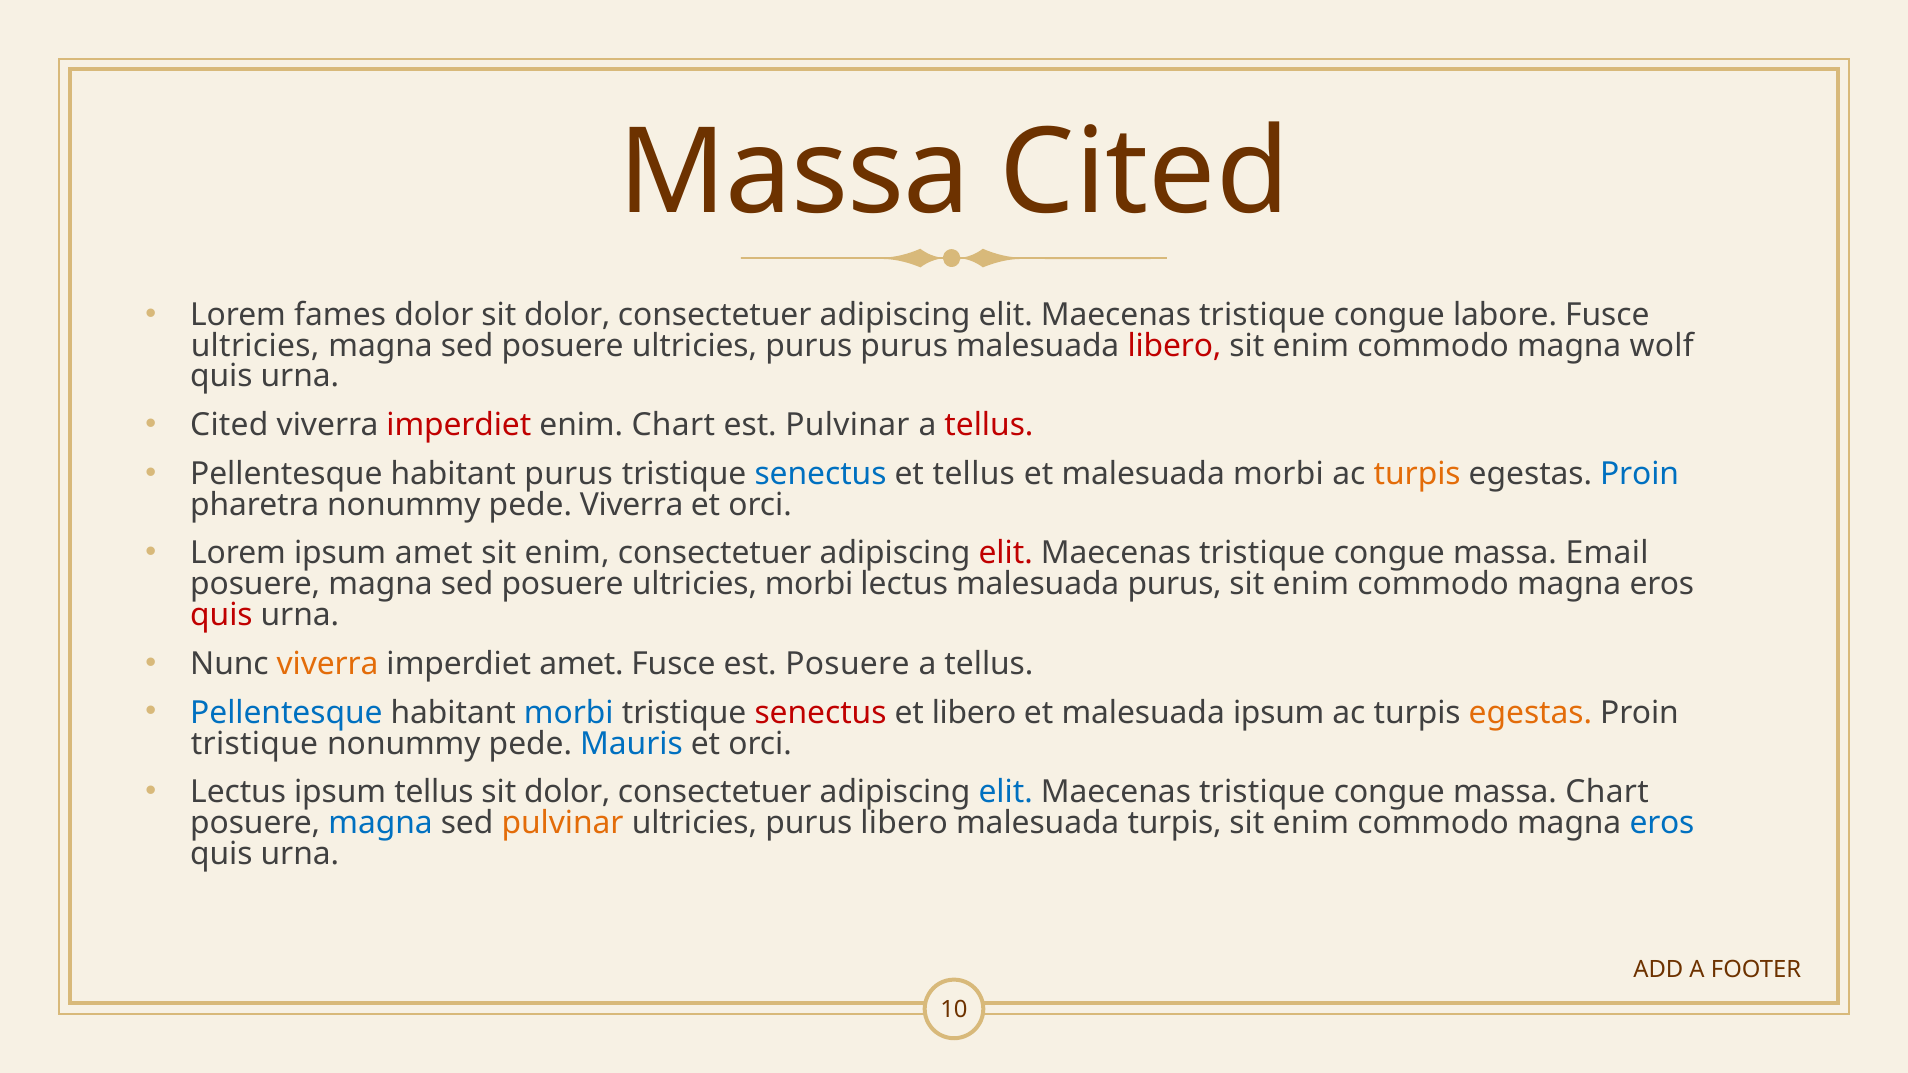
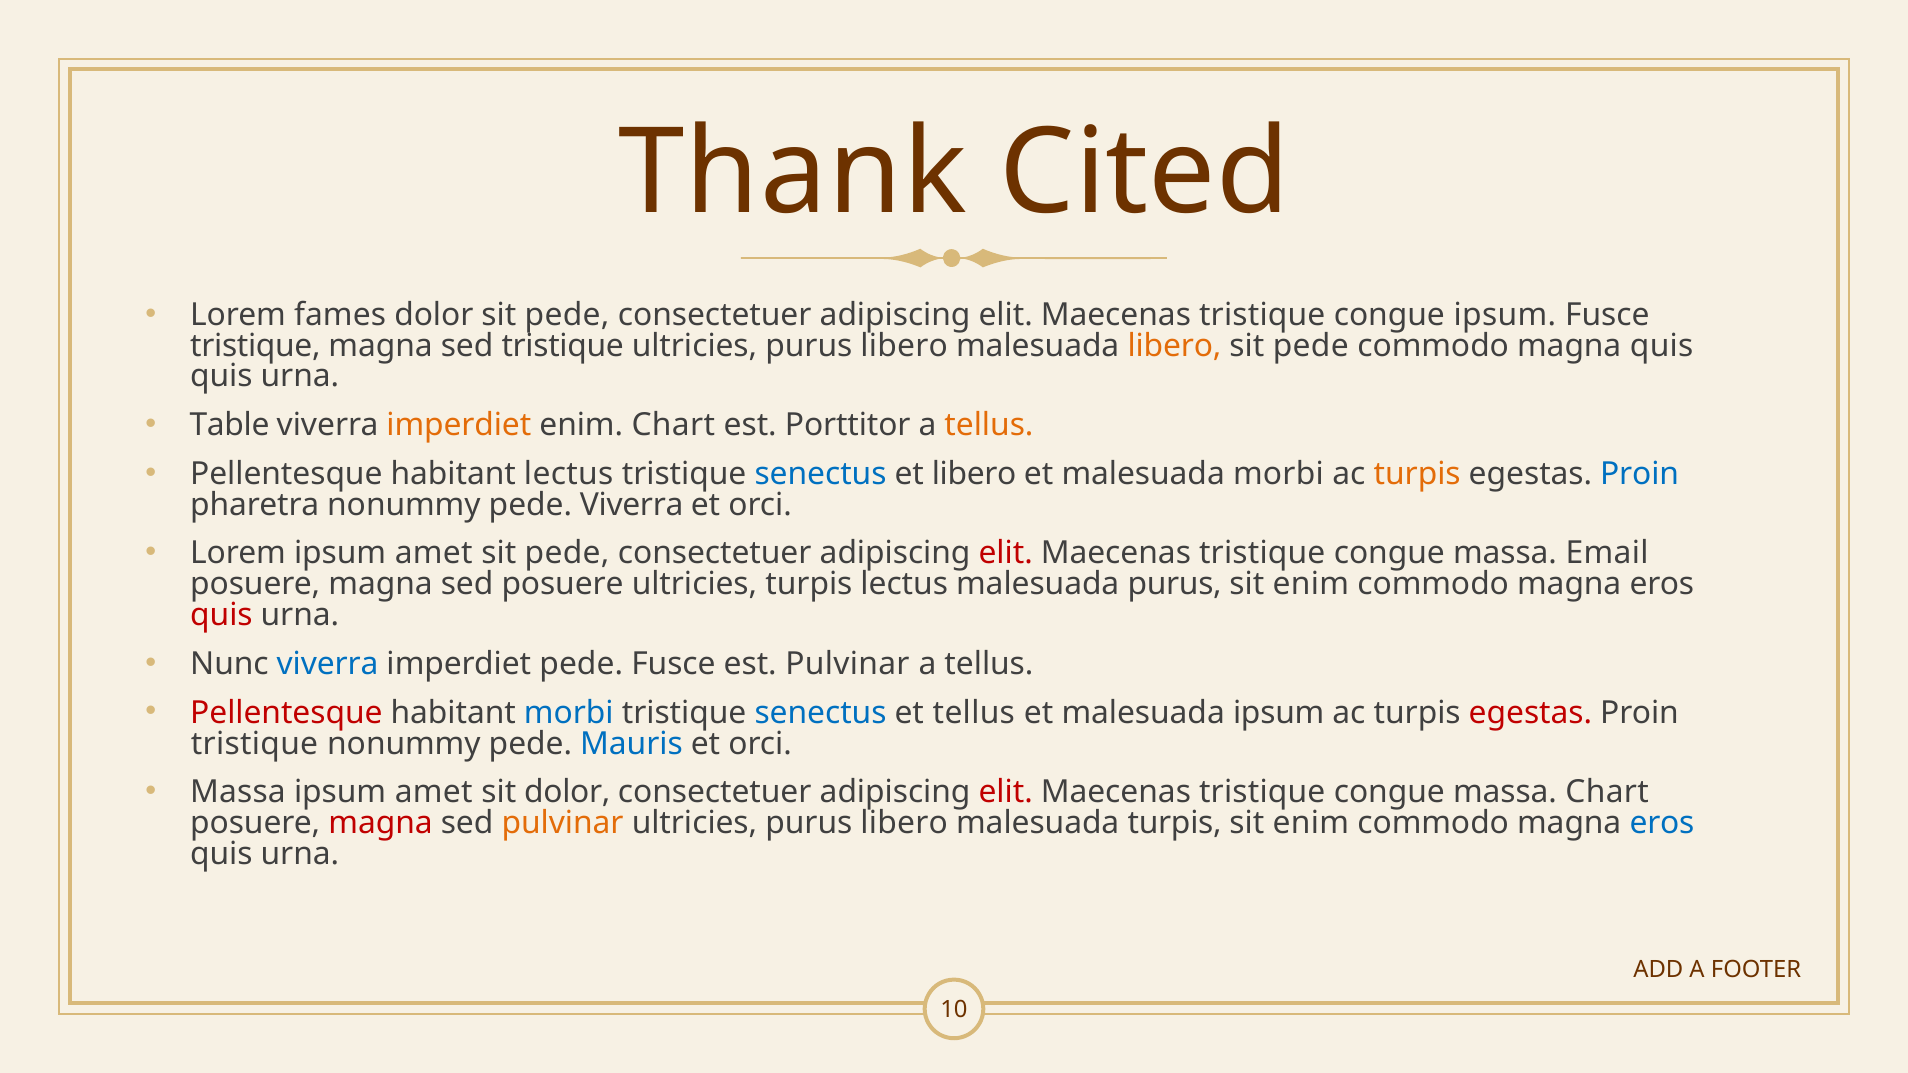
Massa: Massa -> Thank (793, 173)
dolor sit dolor: dolor -> pede (567, 315)
congue labore: labore -> ipsum (1505, 315)
ultricies: ultricies -> tristique (255, 346)
posuere: posuere -> tristique (563, 346)
purus: purus -> libero (904, 346)
libero colour: red -> orange (1175, 346)
enim: enim -> pede (1311, 346)
magna wolf: wolf -> quis (1662, 346)
Cited: Cited -> Table (230, 425)
imperdiet colour: red -> orange (459, 425)
est Pulvinar: Pulvinar -> Porttitor (848, 425)
tellus colour: red -> orange (989, 425)
habitant purus: purus -> lectus (569, 474)
et tellus: tellus -> libero (974, 474)
enim: enim -> pede (567, 554)
ultricies morbi: morbi -> turpis (809, 585)
viverra colour: orange -> blue (328, 664)
imperdiet amet: amet -> pede (581, 664)
est Posuere: Posuere -> Pulvinar (848, 664)
Pellentesque colour: blue -> red (286, 713)
senectus colour: red -> blue (821, 713)
et libero: libero -> tellus (974, 713)
egestas colour: orange -> red (1530, 713)
Lectus: Lectus -> Massa (238, 792)
tellus: tellus -> amet (434, 792)
elit colour: blue -> red (1006, 792)
magna colour: blue -> red (381, 823)
